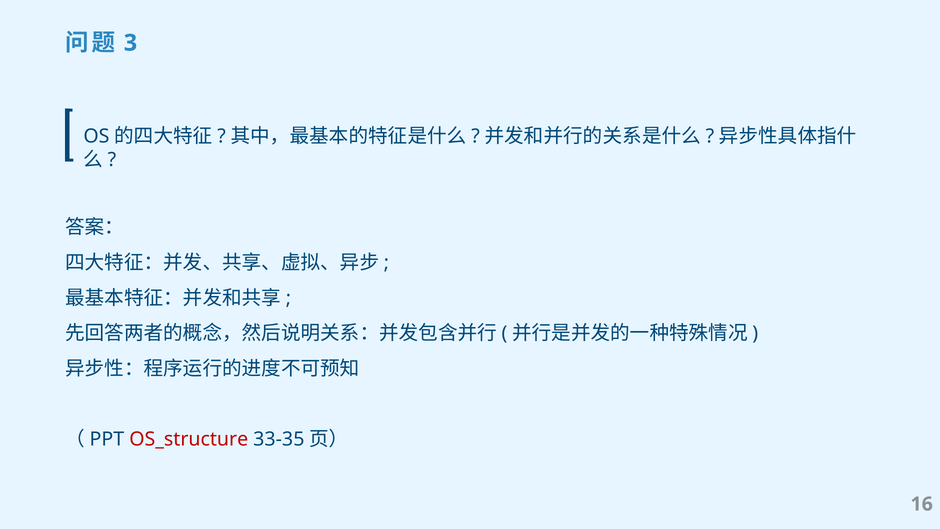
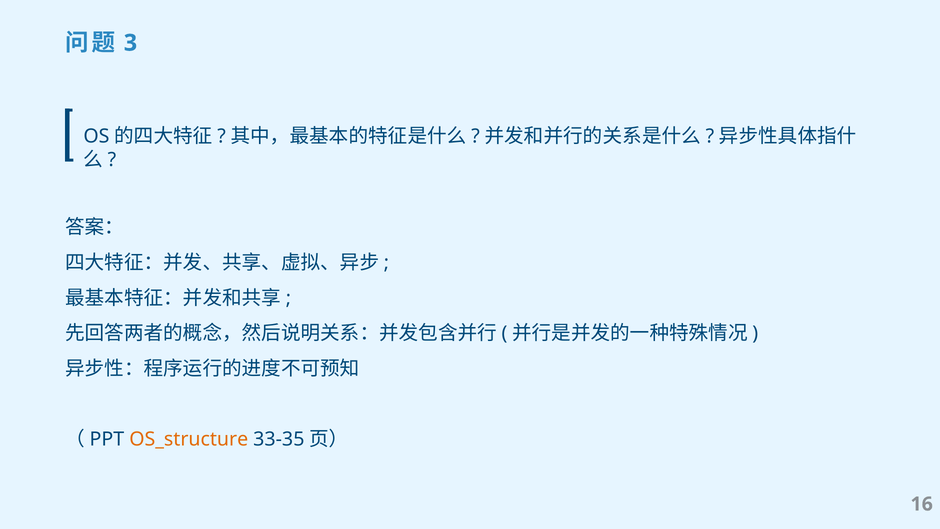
OS_structure colour: red -> orange (189, 439)
